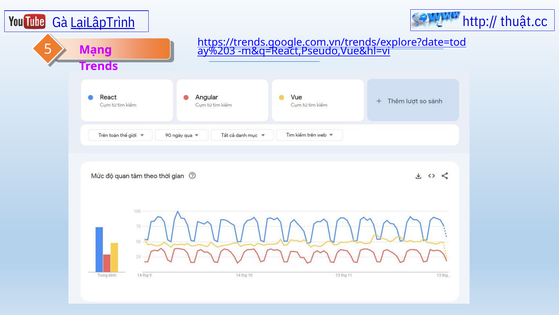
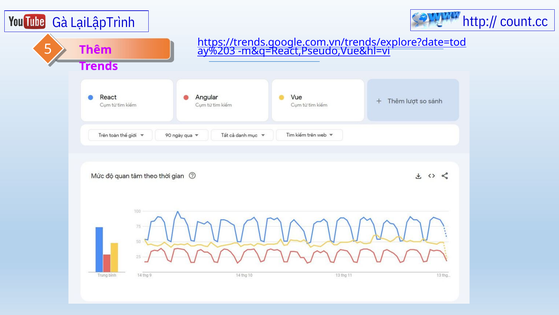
LạiLậpTrình underline: present -> none (103, 22)
thuật.cc: thuật.cc -> count.cc (524, 21)
Mạng: Mạng -> Thêm (95, 50)
